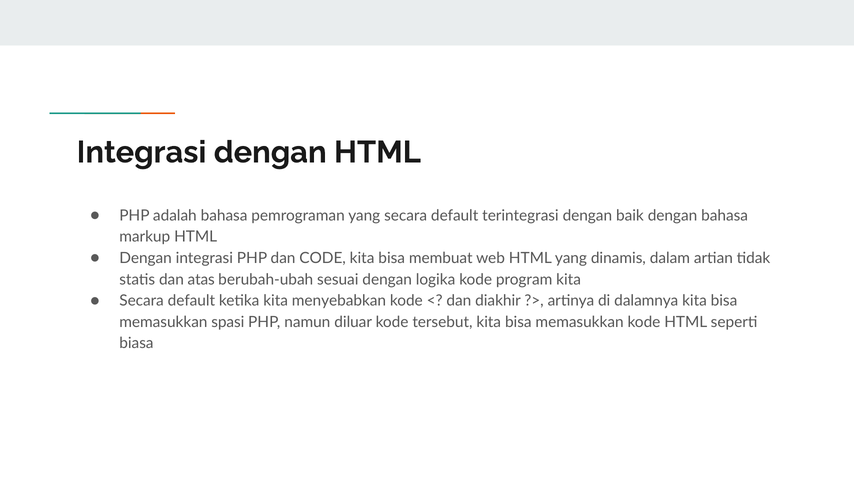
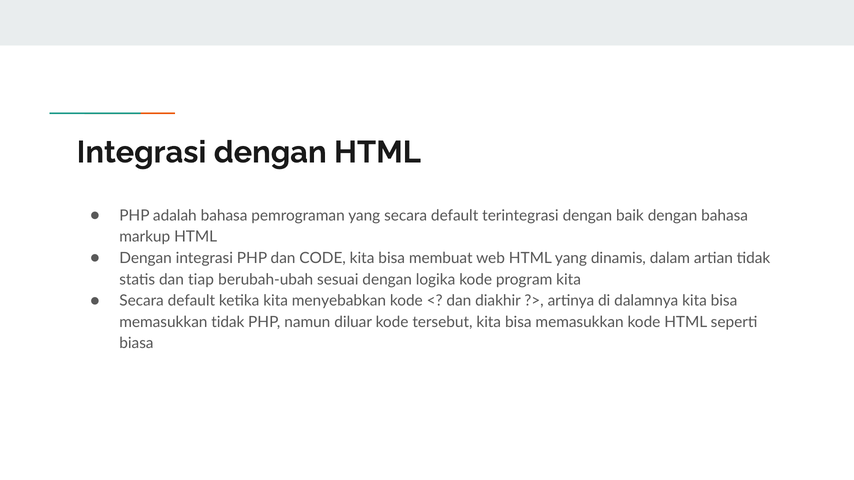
atas: atas -> tiap (201, 280)
memasukkan spasi: spasi -> tidak (228, 322)
